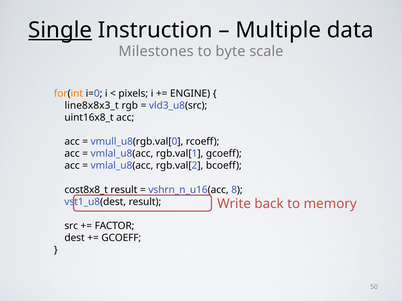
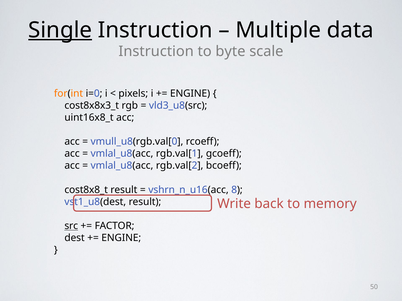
Milestones: Milestones -> Instruction (156, 52)
line8x8x3_t: line8x8x3_t -> cost8x8x3_t (92, 106)
src underline: none -> present (71, 226)
GCOEFF: GCOEFF -> ENGINE (121, 238)
